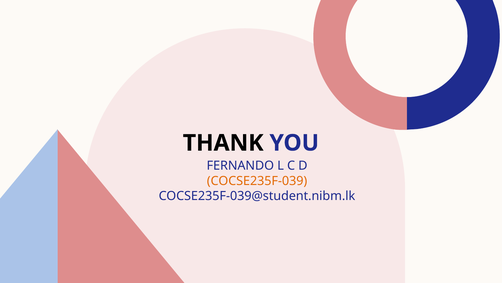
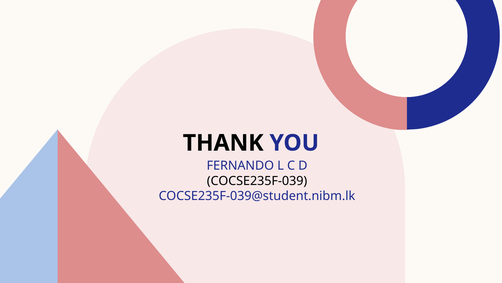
COCSE235F-039 colour: orange -> black (257, 180)
